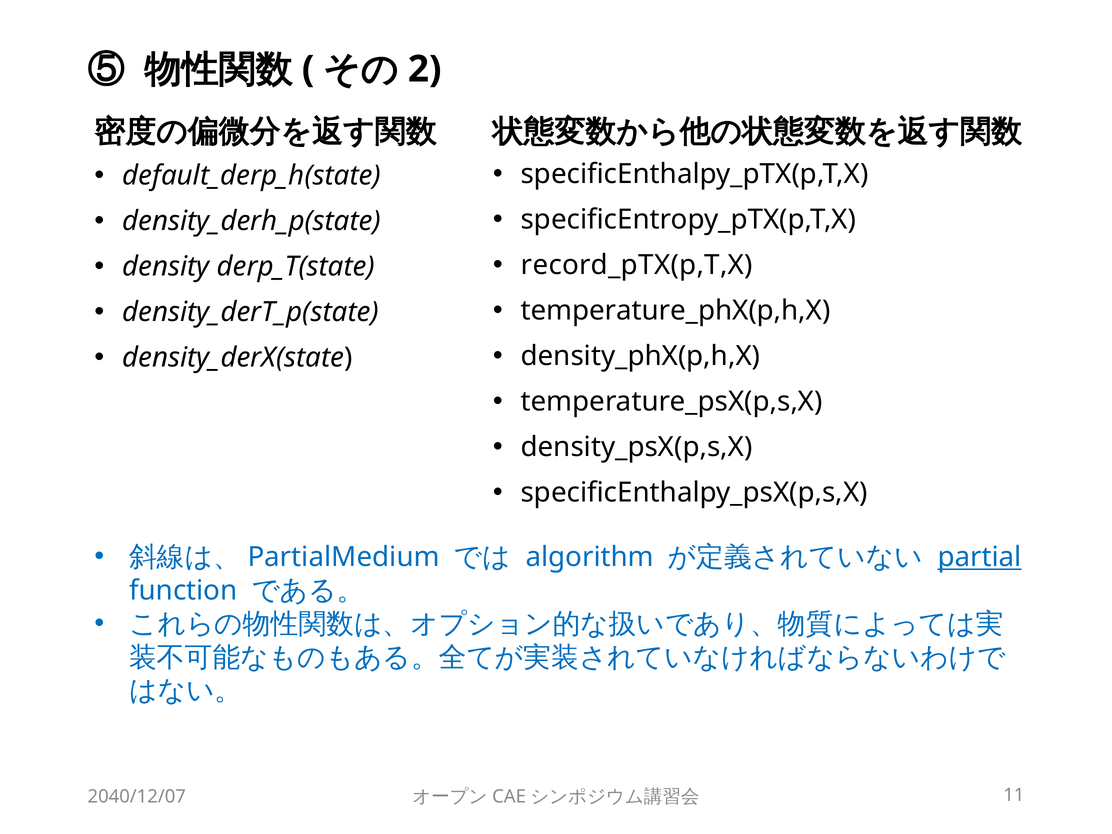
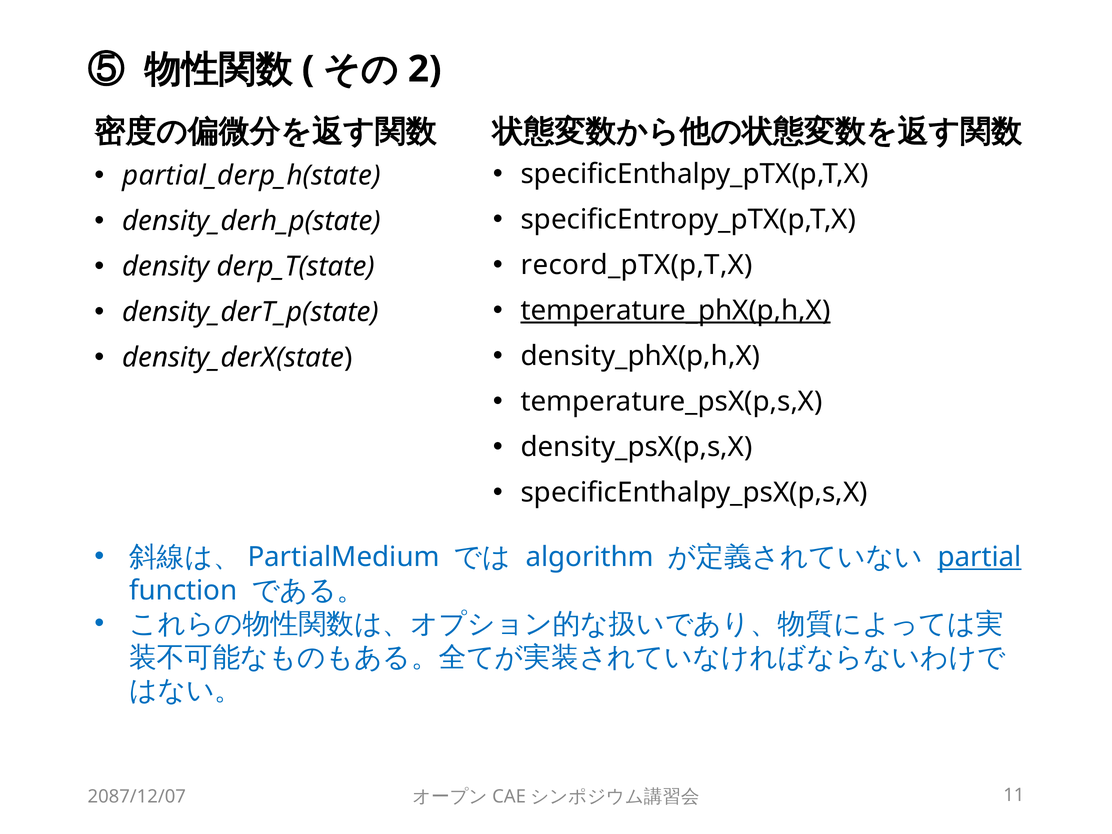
default_derp_h(state: default_derp_h(state -> partial_derp_h(state (251, 176)
temperature_phX(p,h,X underline: none -> present (676, 311)
2040/12/07: 2040/12/07 -> 2087/12/07 (137, 796)
